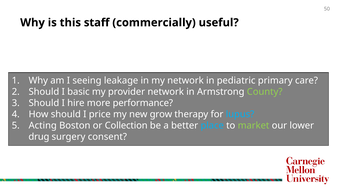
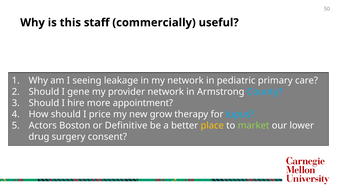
basic: basic -> gene (78, 92)
County colour: light green -> light blue (265, 92)
performance: performance -> appointment (143, 103)
Acting: Acting -> Actors (43, 125)
Collection: Collection -> Definitive (126, 125)
place colour: light blue -> yellow (212, 125)
